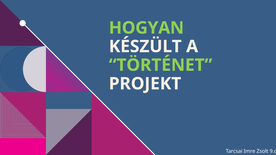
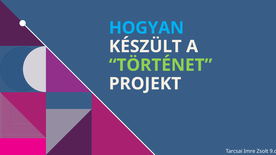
HOGYAN colour: light green -> light blue (146, 28)
